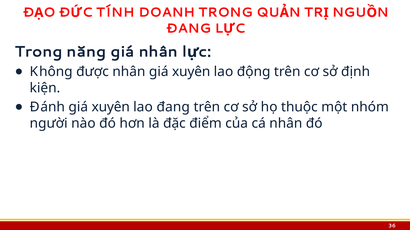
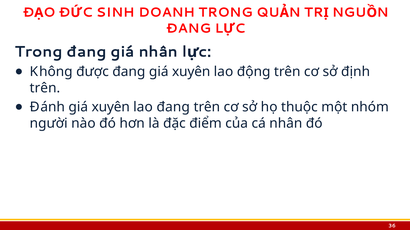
TÍNH: TÍNH -> SINH (115, 13)
Trong năng: năng -> đang (87, 52)
được nhân: nhân -> đang (129, 72)
kiện: kiện -> trên (45, 88)
